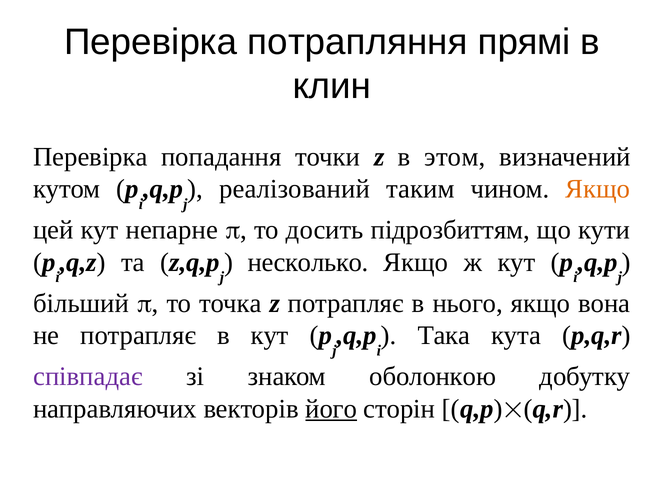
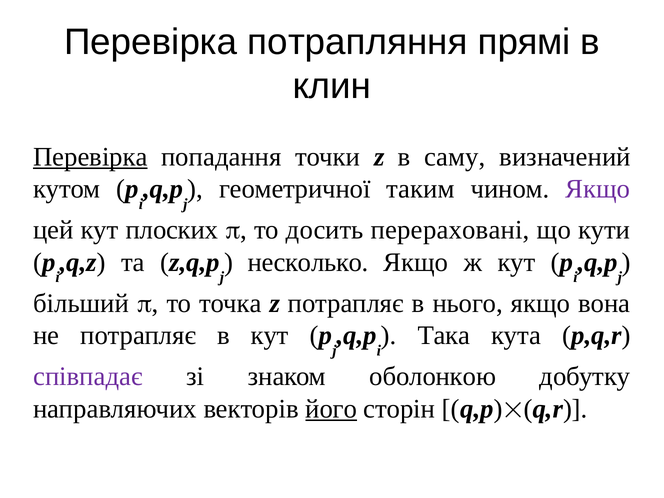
Перевірка underline: none -> present (90, 157)
этом: этом -> саму (455, 157)
реалізований: реалізований -> геометричної (295, 189)
Якщо colour: orange -> purple (598, 189)
непарне: непарне -> плоских (172, 230)
підрозбиттям: підрозбиттям -> перераховані (450, 230)
